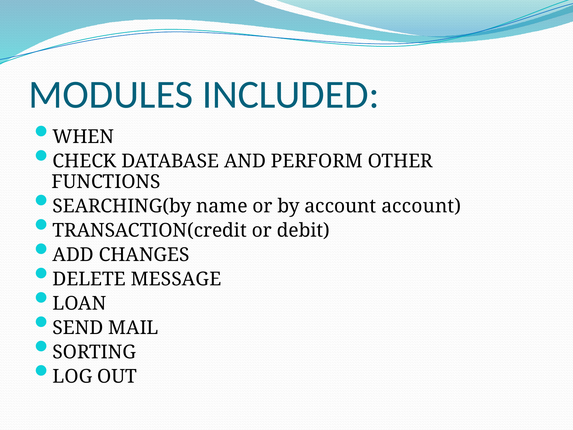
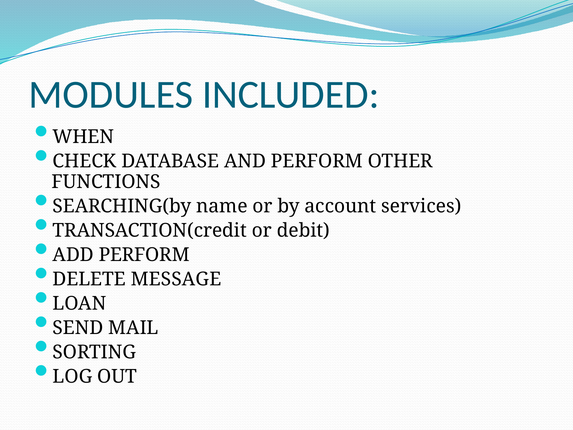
account account: account -> services (421, 206)
ADD CHANGES: CHANGES -> PERFORM (144, 255)
